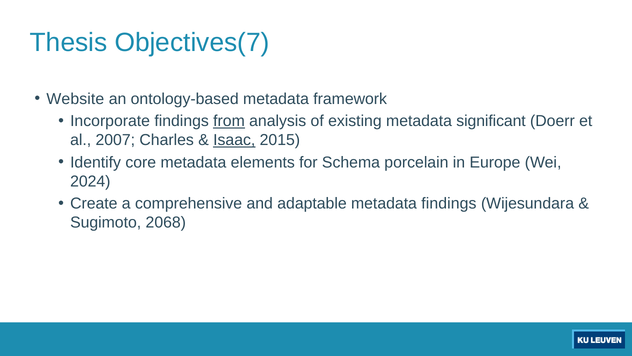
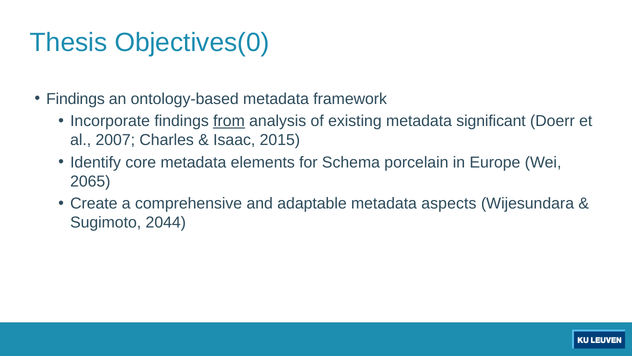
Objectives(7: Objectives(7 -> Objectives(0 (192, 42)
Website: Website -> Findings (75, 99)
Isaac underline: present -> none (234, 140)
2024: 2024 -> 2065 (90, 181)
metadata findings: findings -> aspects (449, 203)
2068: 2068 -> 2044 (166, 222)
